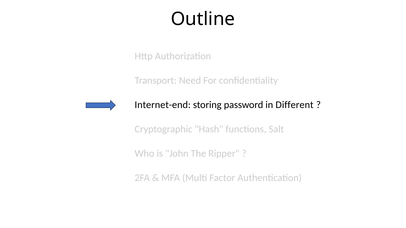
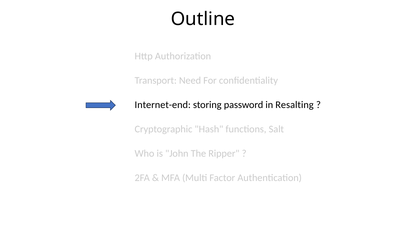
Different: Different -> Resalting (295, 105)
